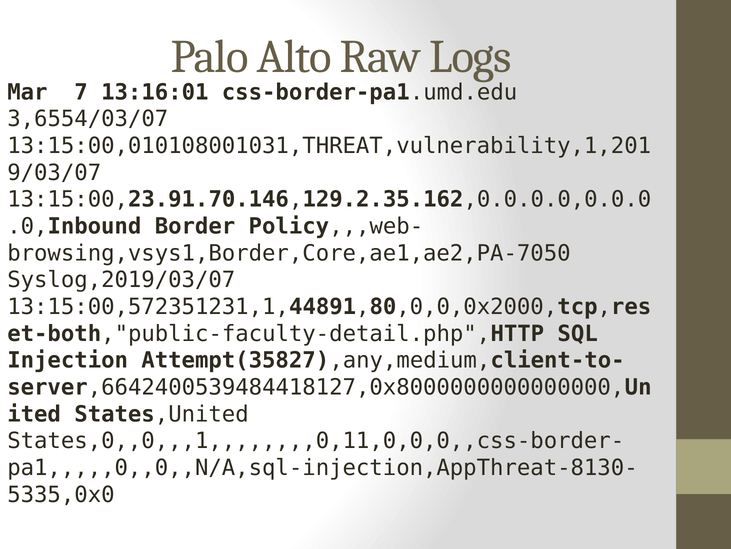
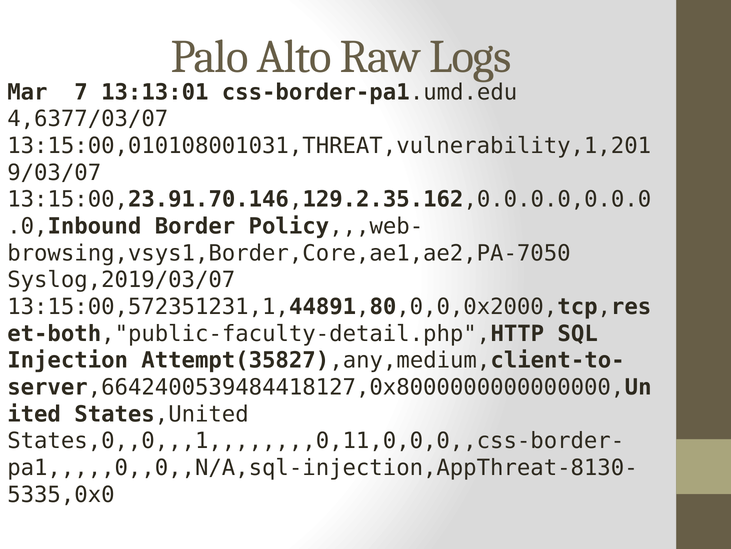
13:16:01: 13:16:01 -> 13:13:01 (155, 92)
3,6554/03/07: 3,6554/03/07 -> 4,6377/03/07 (88, 119)
